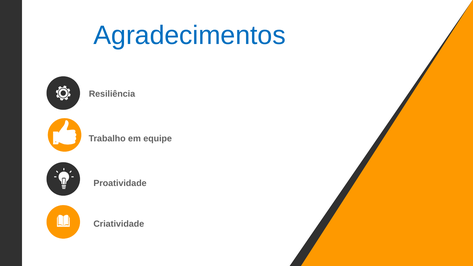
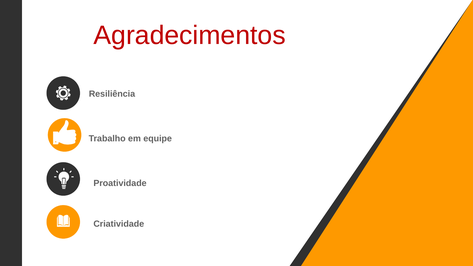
Agradecimentos colour: blue -> red (190, 35)
